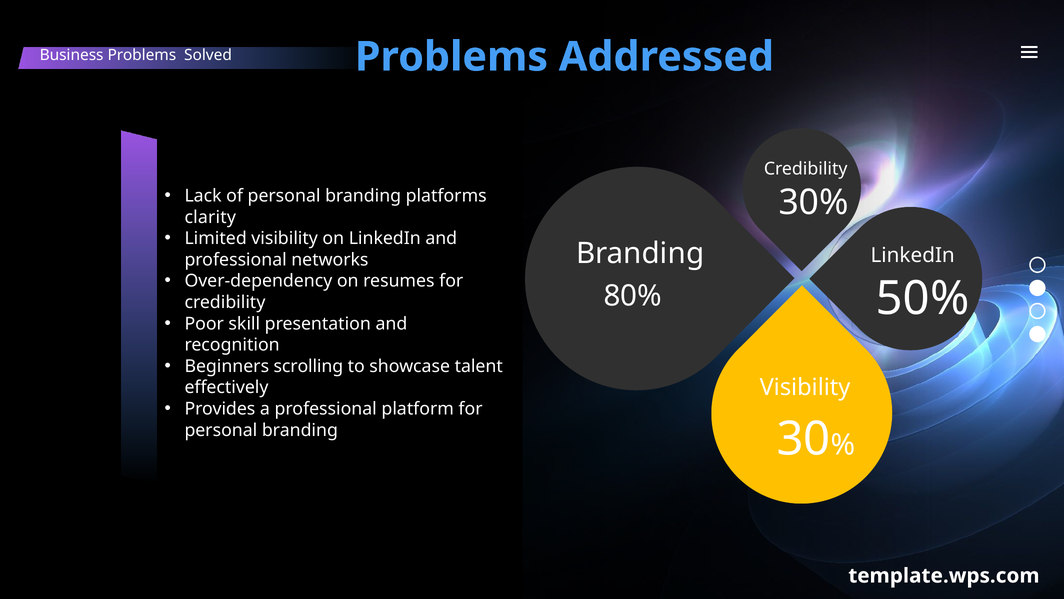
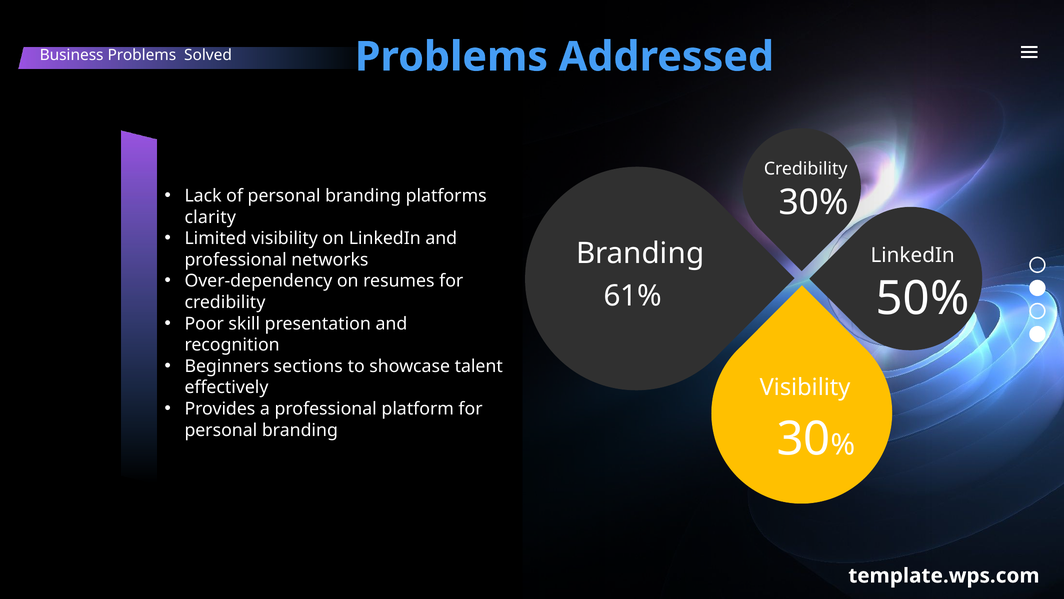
80%: 80% -> 61% (633, 296)
scrolling: scrolling -> sections (308, 366)
